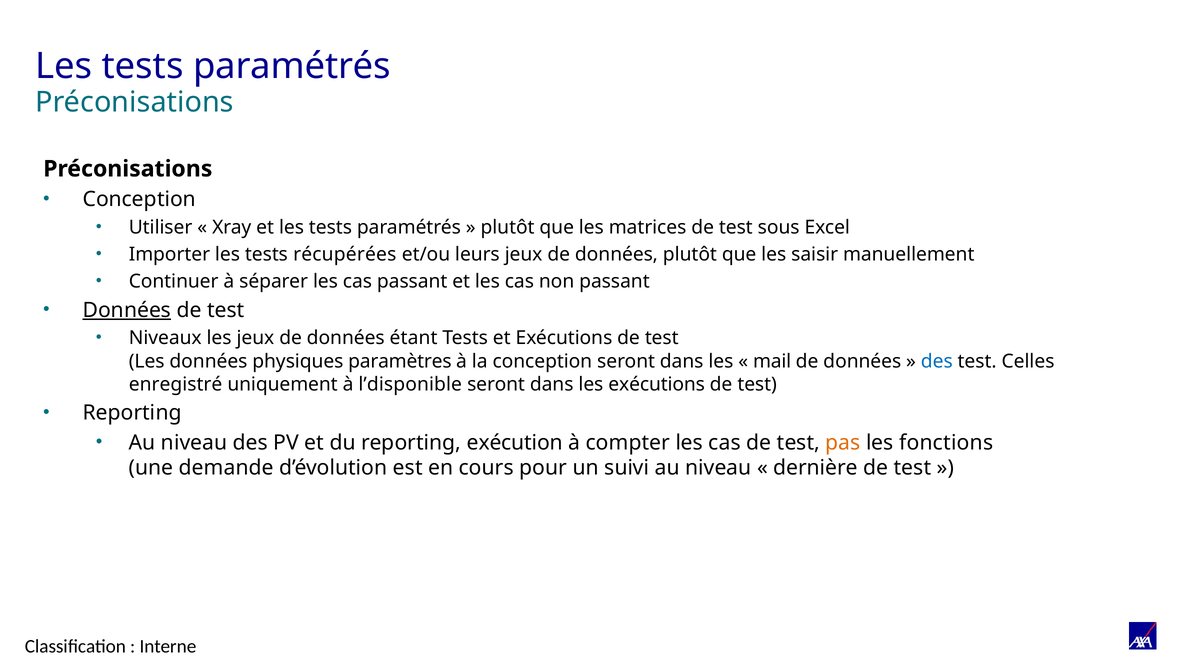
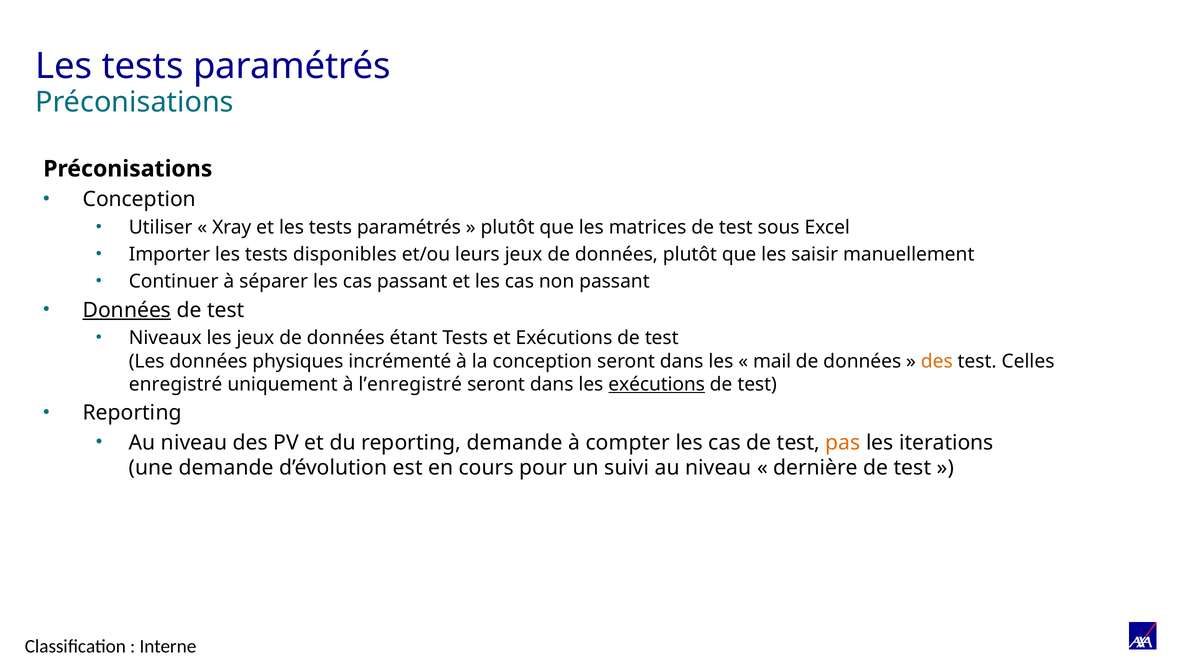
récupérées: récupérées -> disponibles (345, 255)
paramètres: paramètres -> incrémenté (400, 361)
des colour: blue -> orange (937, 361)
l’disponible: l’disponible -> l’enregistré (410, 384)
exécutions underline: none -> present (657, 384)
reporting exécution: exécution -> demande (515, 443)
fonctions: fonctions -> iterations (946, 443)
